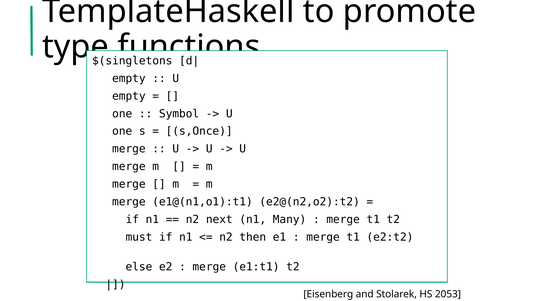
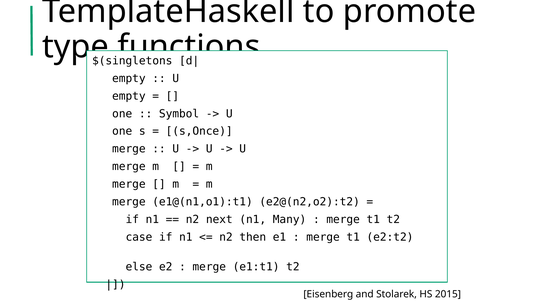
must: must -> case (139, 237)
2053: 2053 -> 2015 (448, 294)
